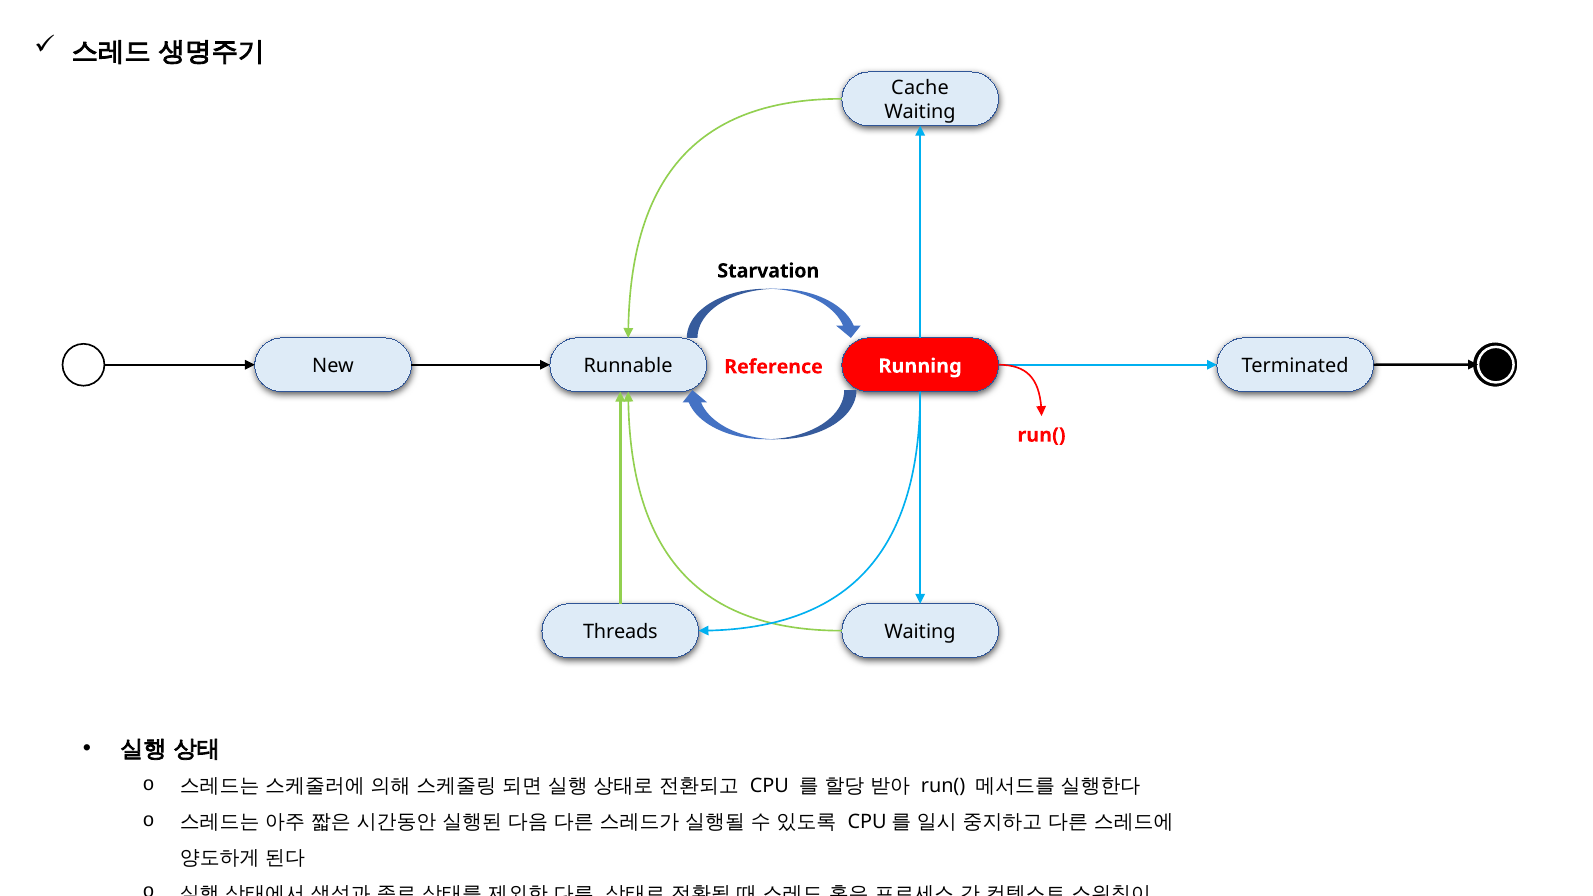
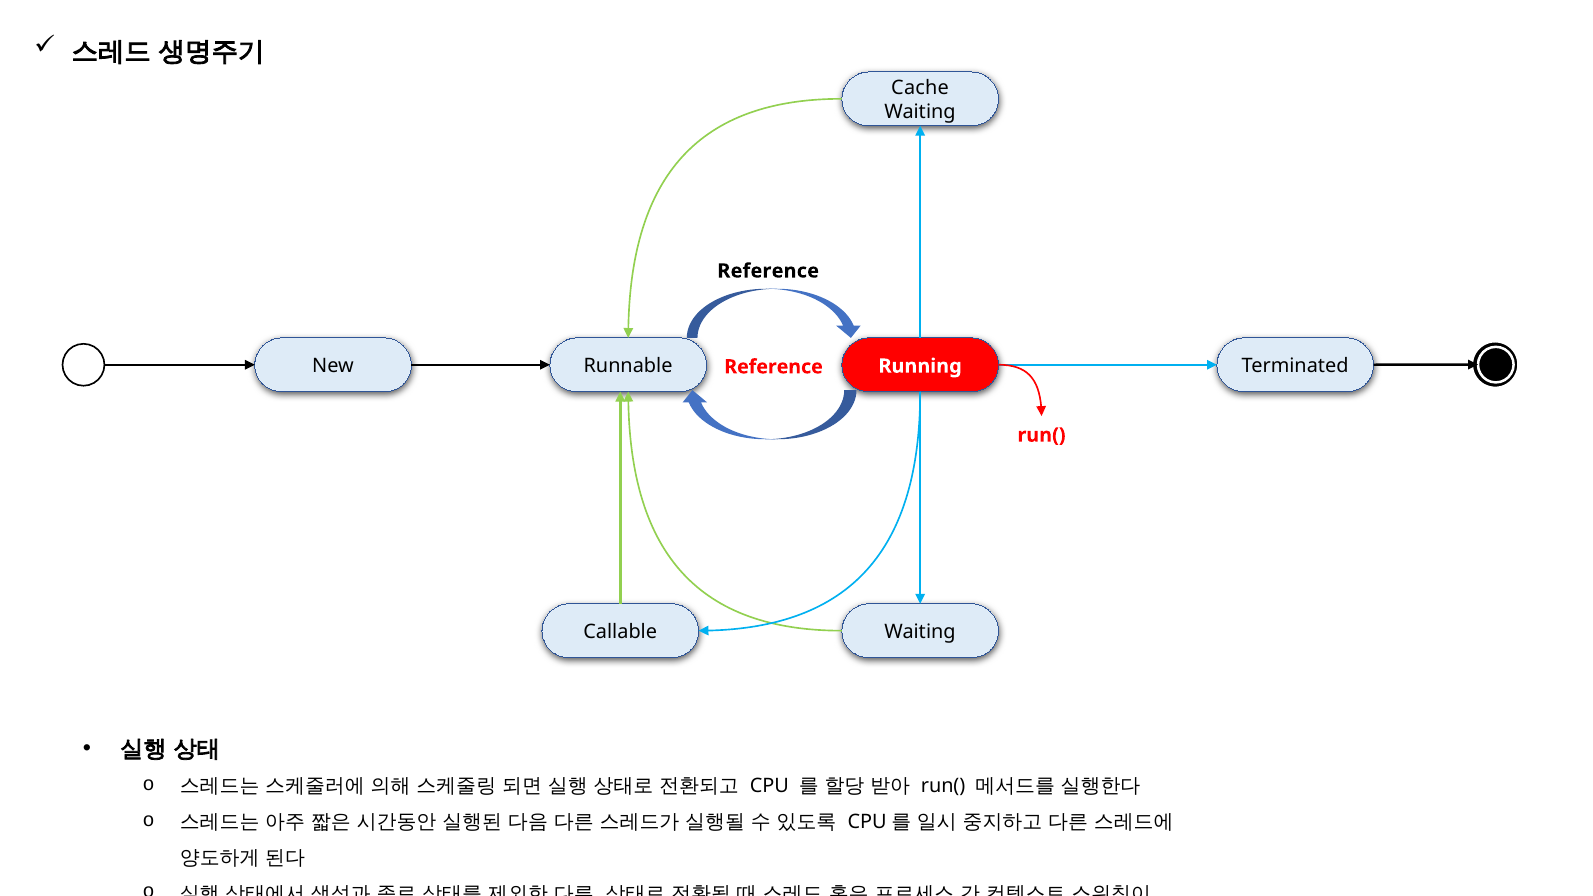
Starvation: Starvation -> Reference (768, 271)
Threads: Threads -> Callable (620, 632)
